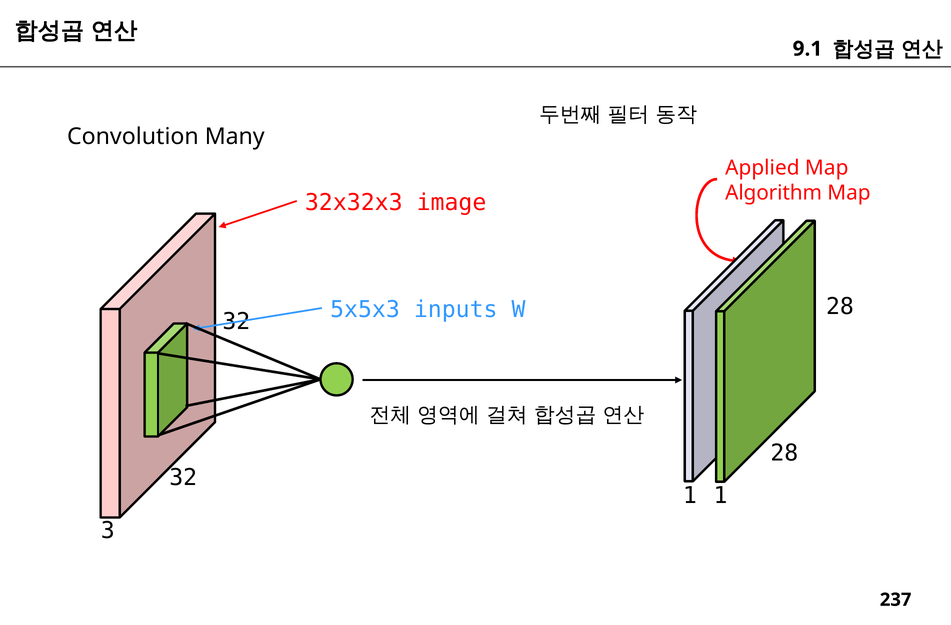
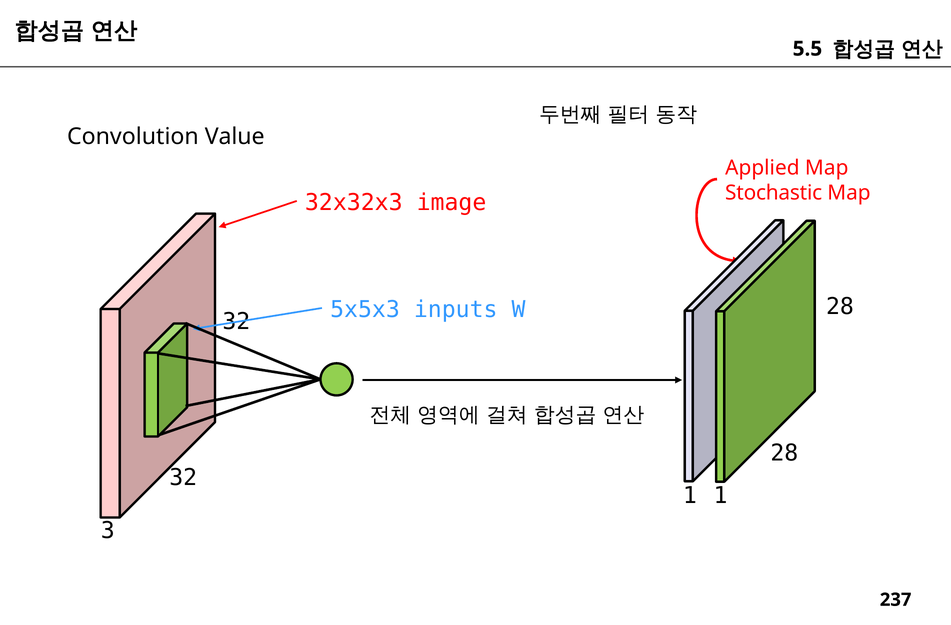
9.1: 9.1 -> 5.5 (807, 49)
Many: Many -> Value (235, 137)
Algorithm: Algorithm -> Stochastic (774, 193)
